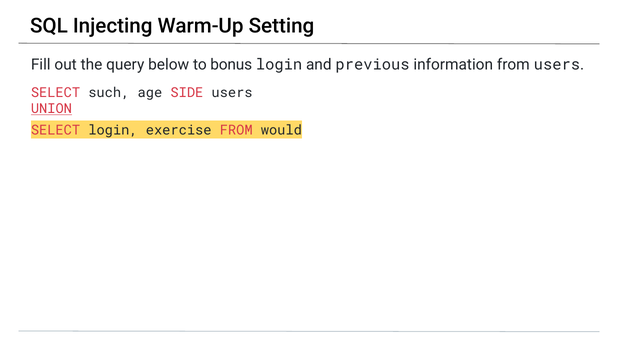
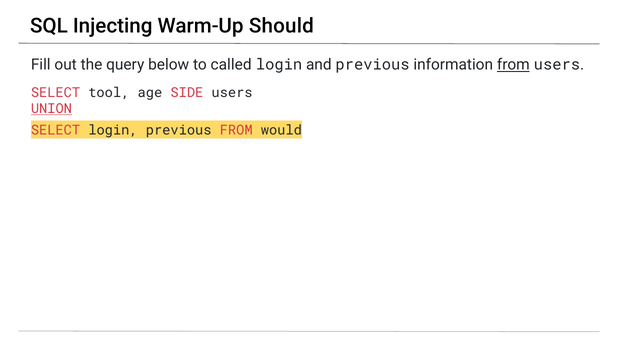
Setting: Setting -> Should (281, 26)
bonus: bonus -> called (231, 65)
from underline: none -> present (513, 65)
such: such -> tool (109, 93)
login exercise: exercise -> previous (179, 131)
